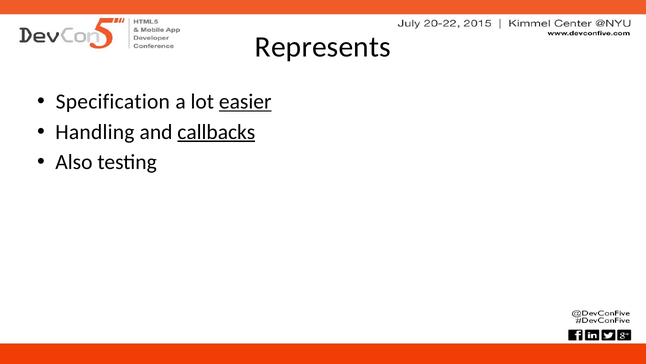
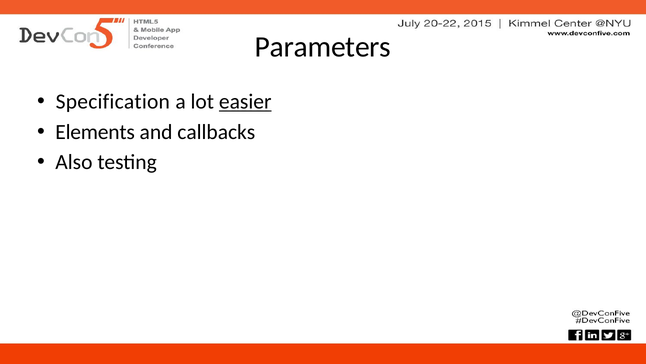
Represents: Represents -> Parameters (323, 47)
Handling: Handling -> Elements (95, 132)
callbacks underline: present -> none (216, 132)
